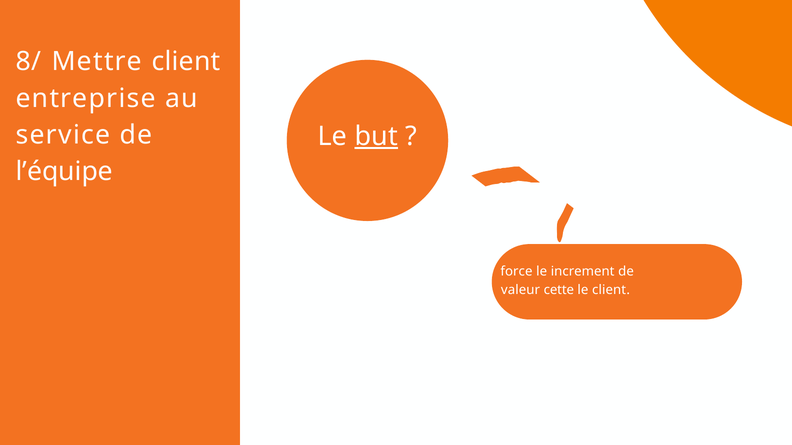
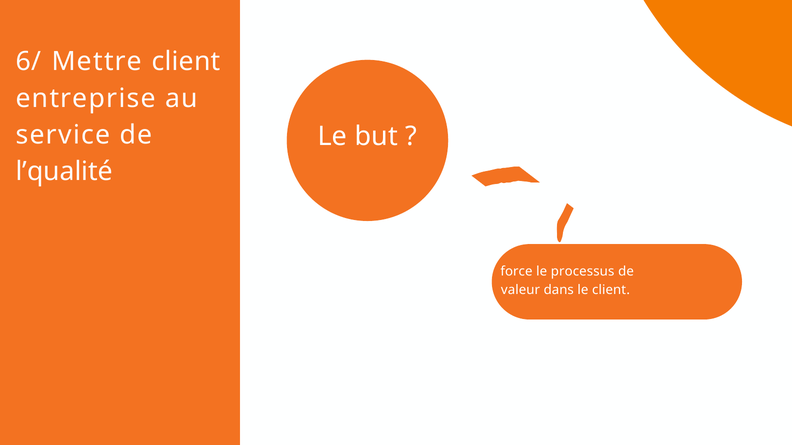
8/: 8/ -> 6/ (29, 62)
but underline: present -> none (376, 137)
l’équipe: l’équipe -> l’qualité (64, 172)
increment: increment -> processus (583, 272)
cette: cette -> dans (559, 290)
